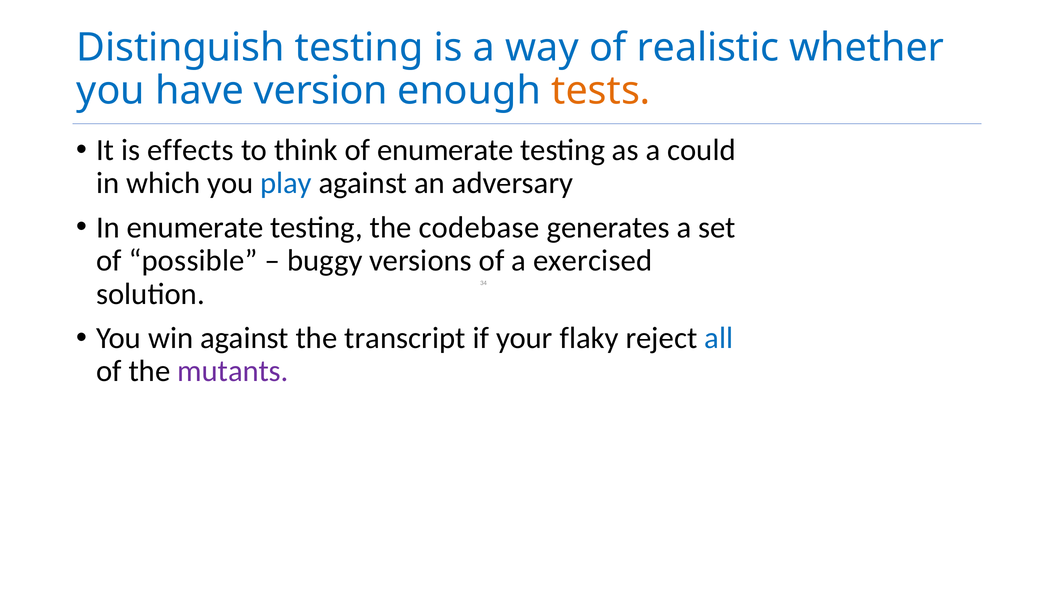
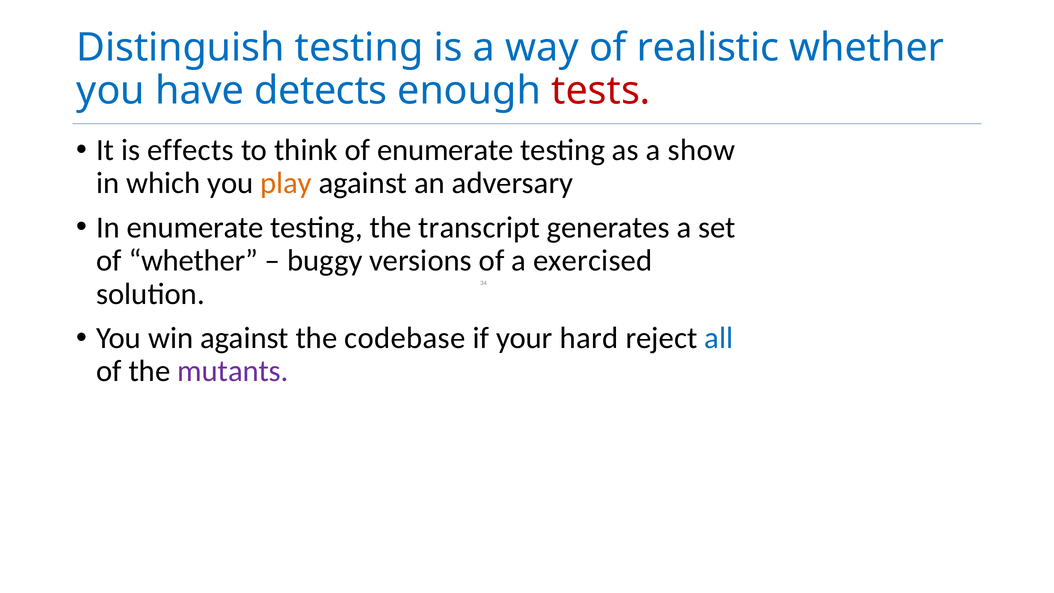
version: version -> detects (321, 91)
tests colour: orange -> red (601, 91)
could: could -> show (701, 150)
play colour: blue -> orange (286, 183)
codebase: codebase -> transcript (479, 227)
of possible: possible -> whether (193, 261)
transcript: transcript -> codebase (405, 338)
flaky: flaky -> hard (589, 338)
